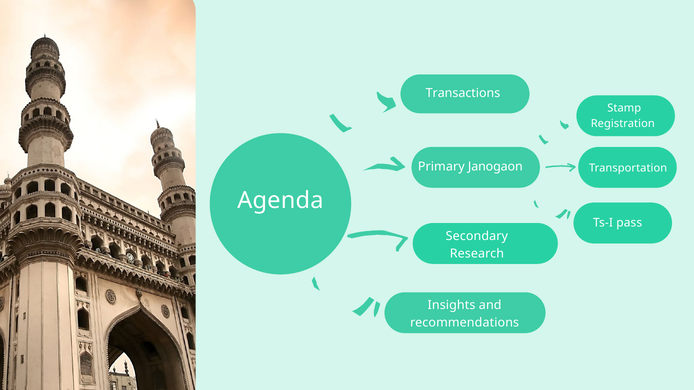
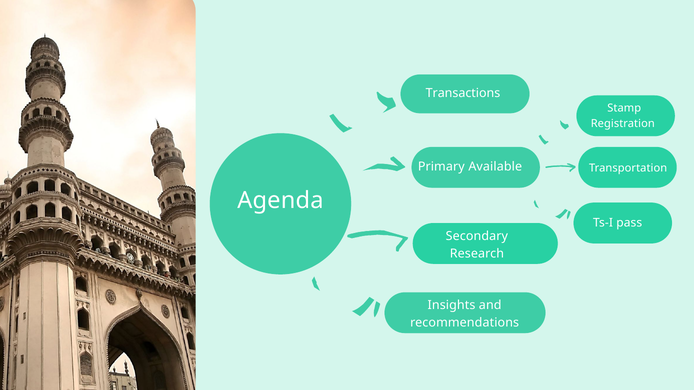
Janogaon: Janogaon -> Available (495, 167)
